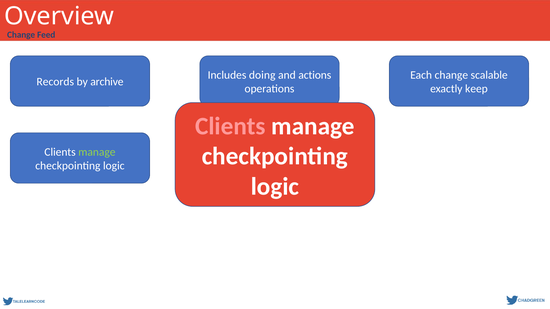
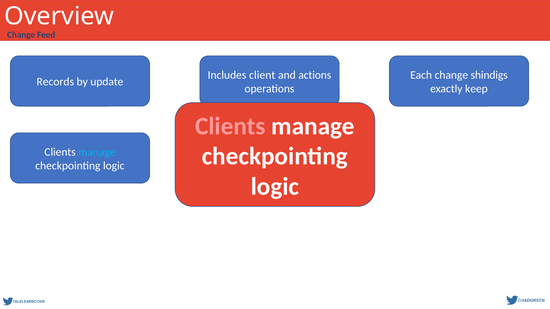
doing: doing -> client (262, 75)
scalable: scalable -> shindigs (489, 75)
archive: archive -> update (107, 82)
manage colour: light green -> light blue (97, 152)
